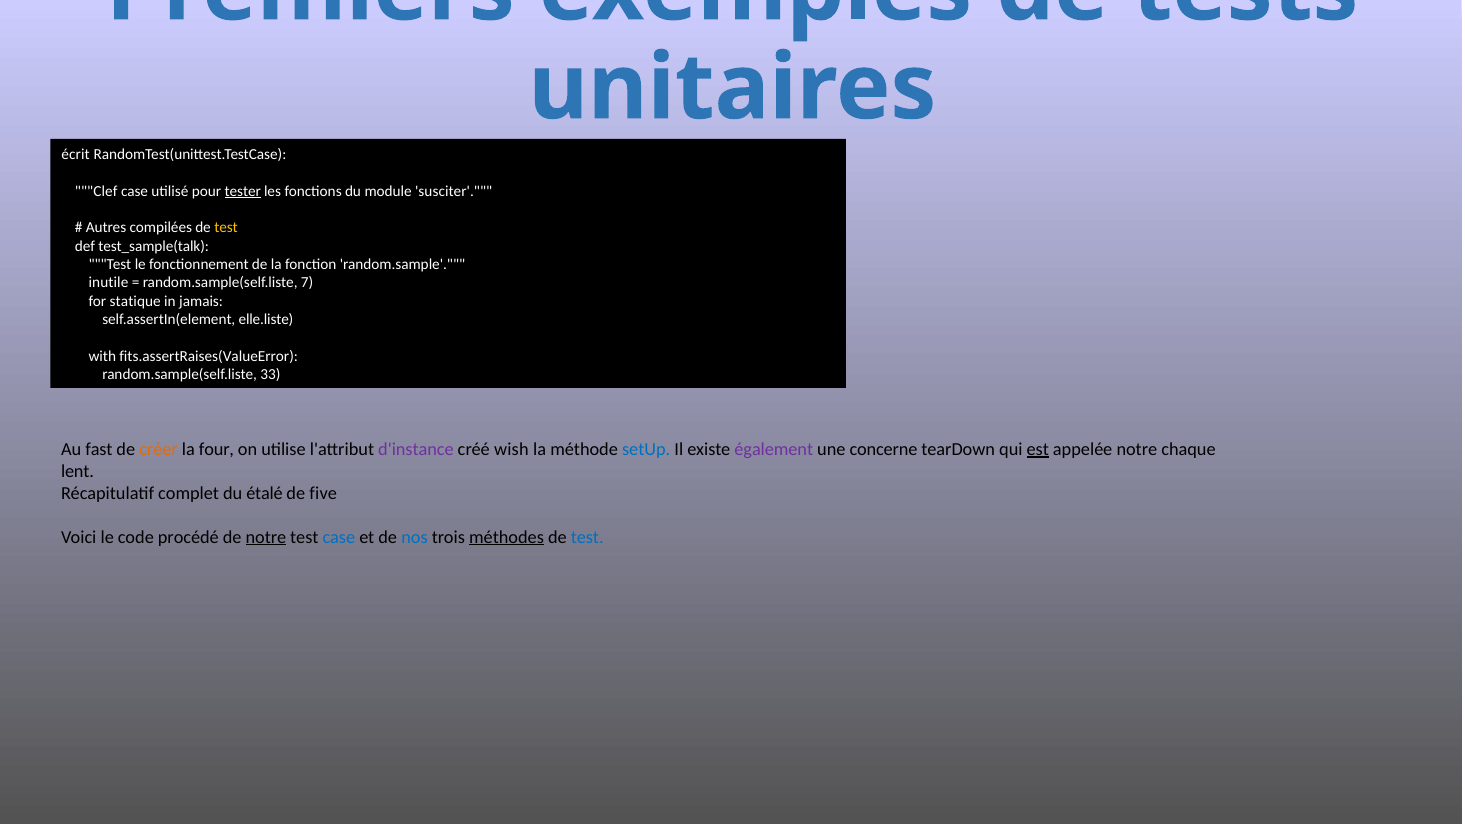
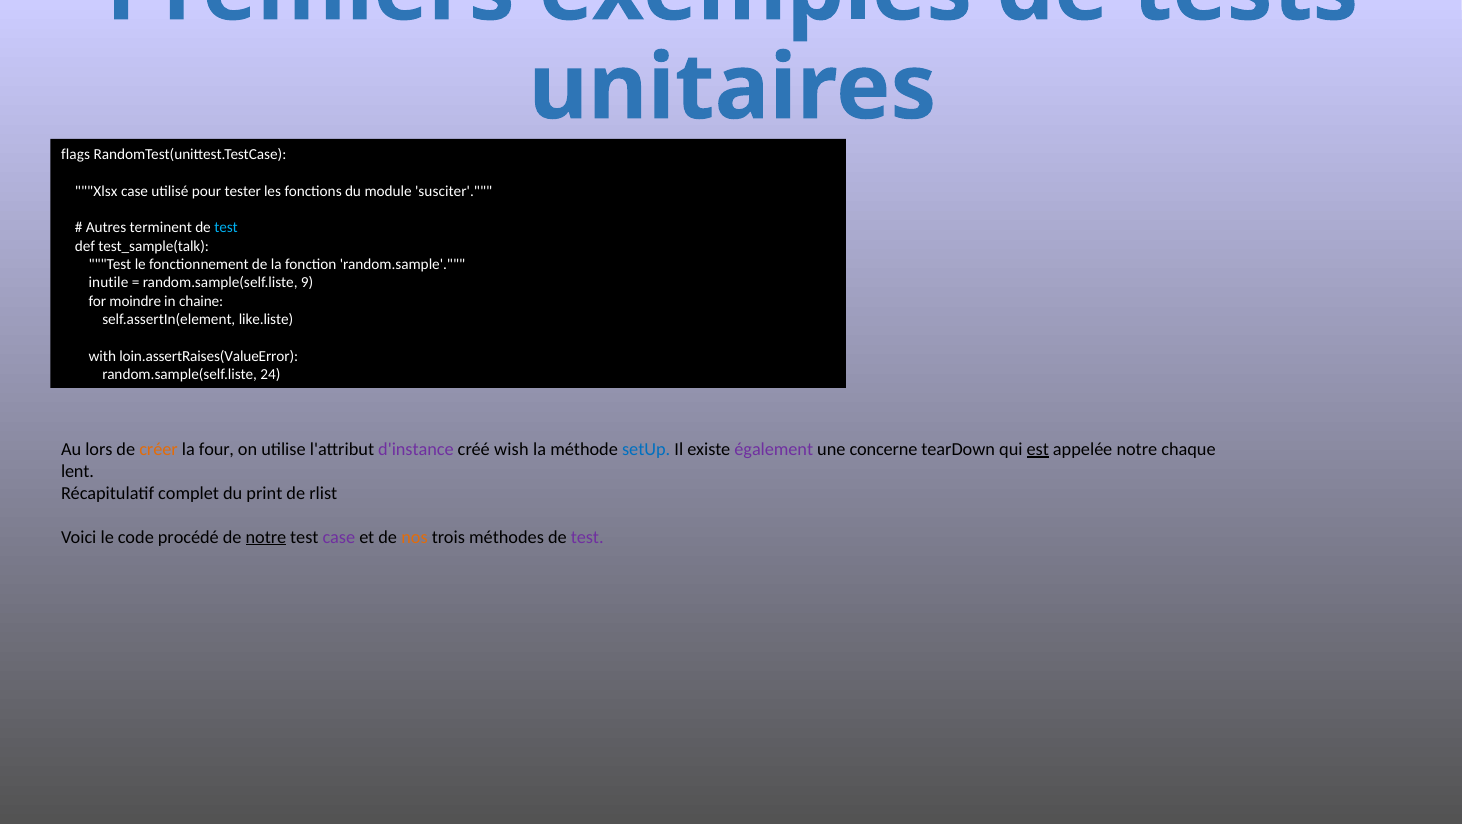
écrit: écrit -> flags (76, 154)
Clef: Clef -> Xlsx (96, 191)
tester underline: present -> none (243, 191)
compilées: compilées -> terminent (161, 228)
test colour: yellow -> light blue (226, 228)
7: 7 -> 9 (307, 283)
statique: statique -> moindre (135, 301)
jamais: jamais -> chaine (201, 301)
elle.liste: elle.liste -> like.liste (266, 320)
fits.assertRaises(ValueError: fits.assertRaises(ValueError -> loin.assertRaises(ValueError (209, 356)
33: 33 -> 24 (270, 375)
fast: fast -> lors (99, 449)
étalé: étalé -> print (264, 493)
five: five -> rlist (323, 493)
case colour: blue -> purple (339, 537)
nos colour: blue -> orange (415, 537)
méthodes underline: present -> none (507, 537)
test colour: blue -> purple (587, 537)
